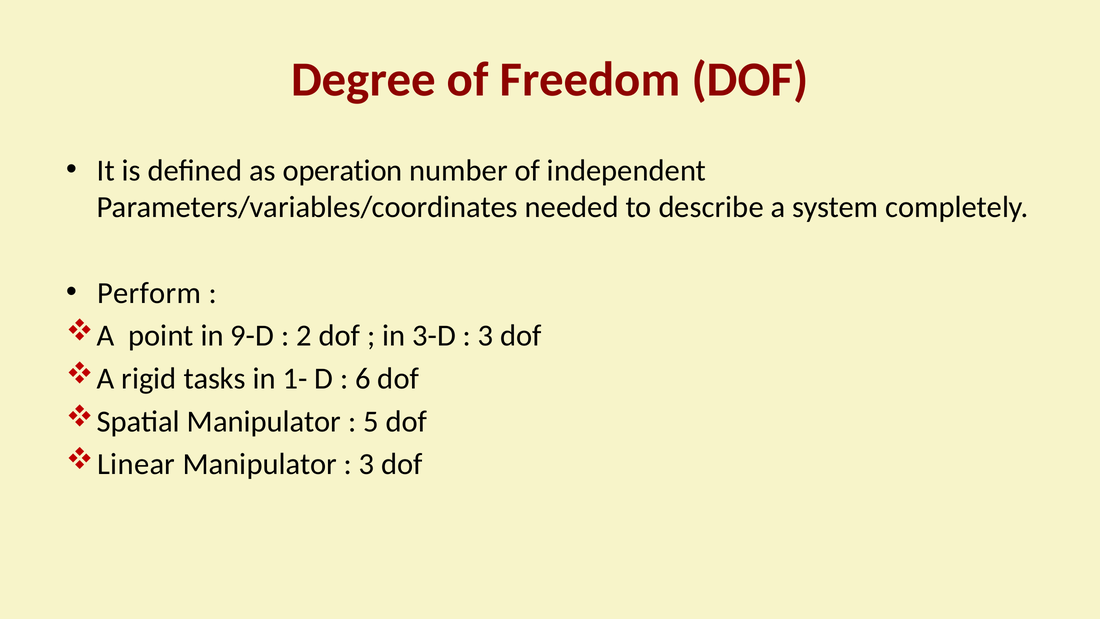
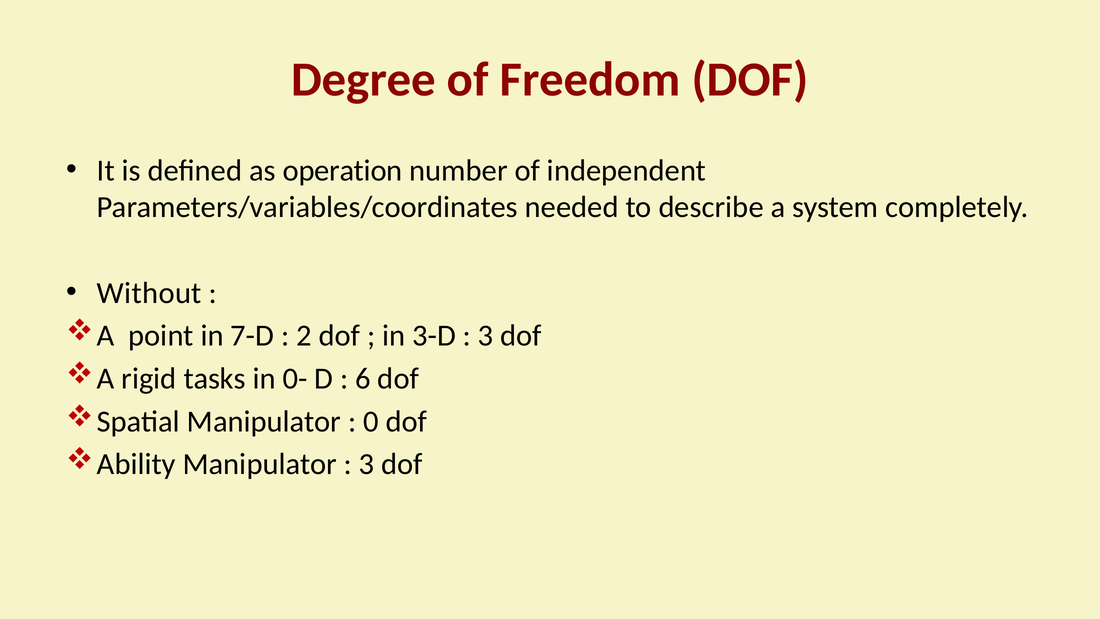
Perform: Perform -> Without (149, 293)
9-D: 9-D -> 7-D (252, 336)
1-: 1- -> 0- (295, 378)
5: 5 -> 0 (371, 421)
Linear: Linear -> Ability (136, 464)
